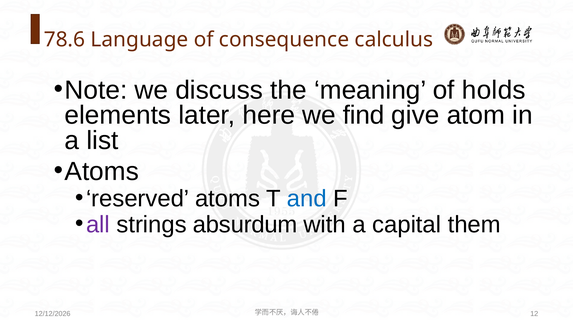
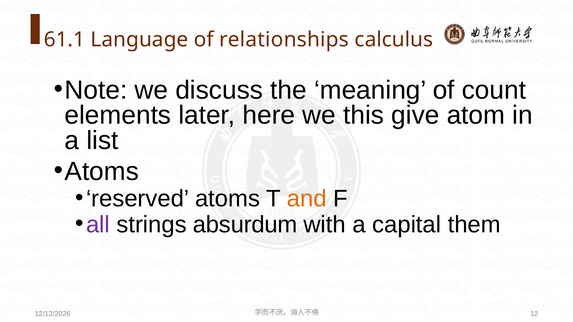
78.6: 78.6 -> 61.1 (64, 40)
consequence: consequence -> relationships (284, 40)
holds: holds -> count (494, 90)
find: find -> this (364, 115)
and colour: blue -> orange (307, 199)
